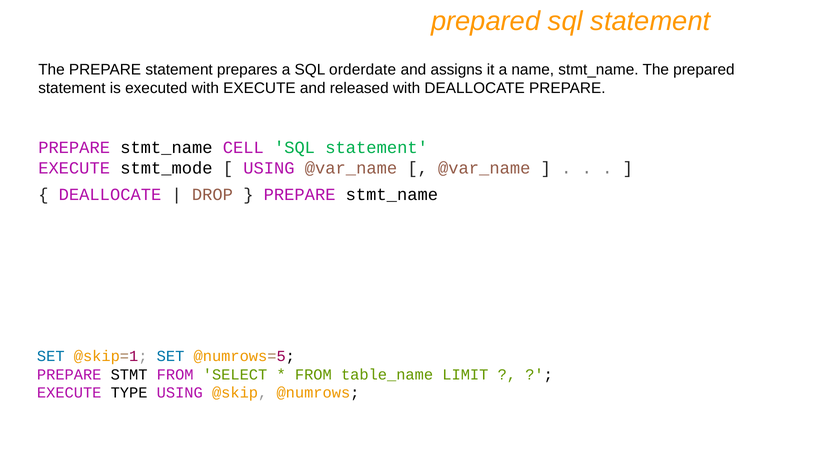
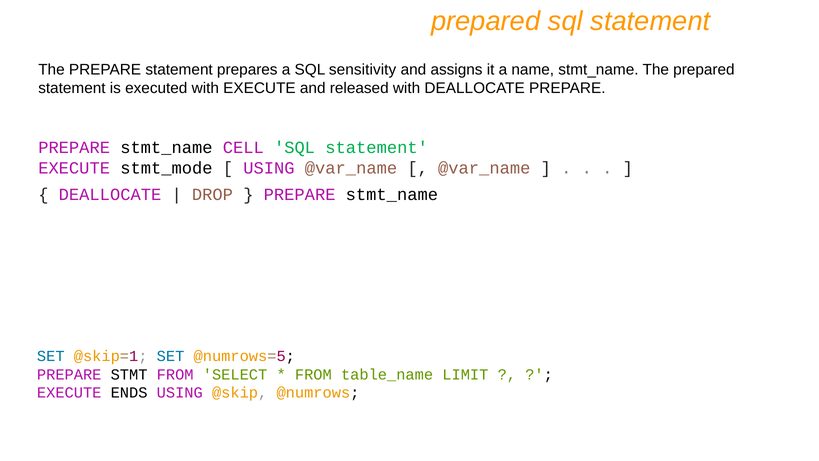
orderdate: orderdate -> sensitivity (363, 70)
TYPE: TYPE -> ENDS (129, 393)
